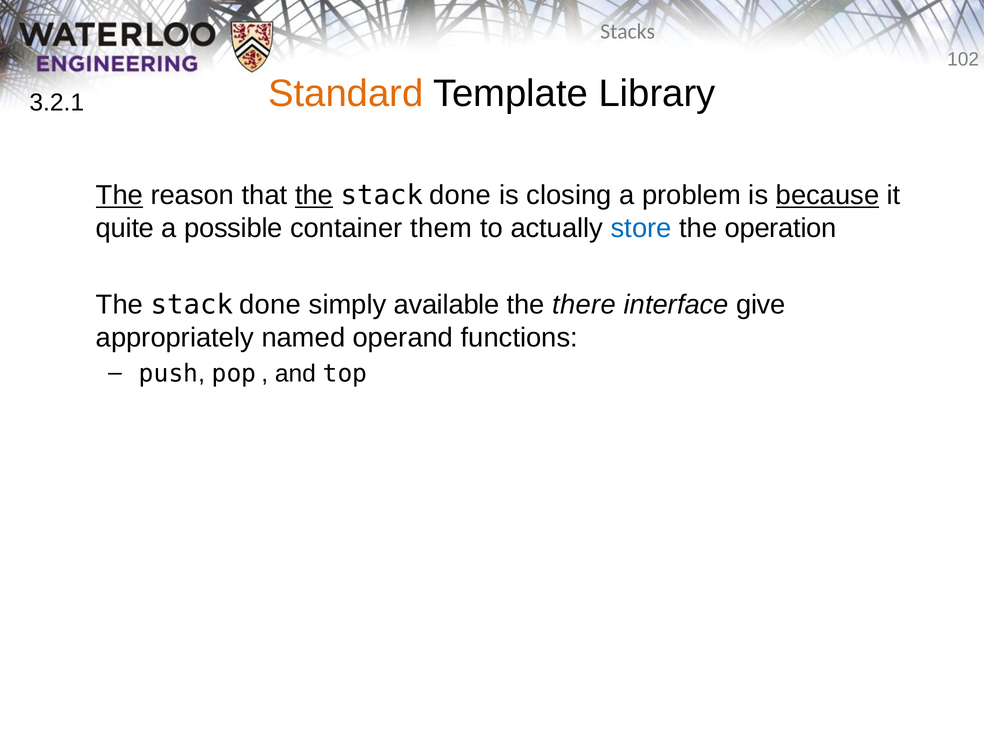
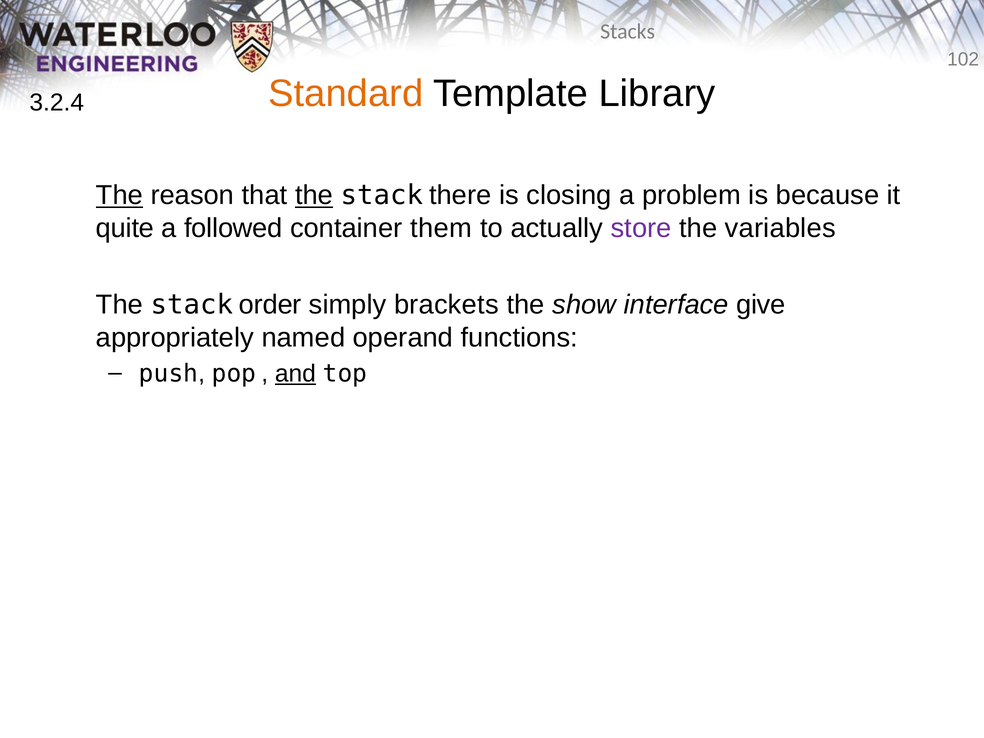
3.2.1: 3.2.1 -> 3.2.4 (57, 103)
done: done -> there (460, 195)
because underline: present -> none (828, 195)
possible: possible -> followed (233, 228)
store colour: blue -> purple (641, 228)
operation: operation -> variables (780, 228)
done: done -> order (270, 305)
available: available -> brackets (446, 305)
there: there -> show (584, 305)
and underline: none -> present (295, 374)
